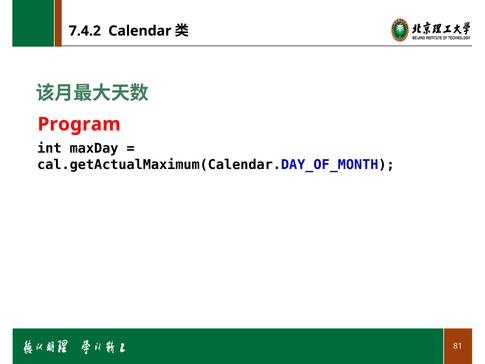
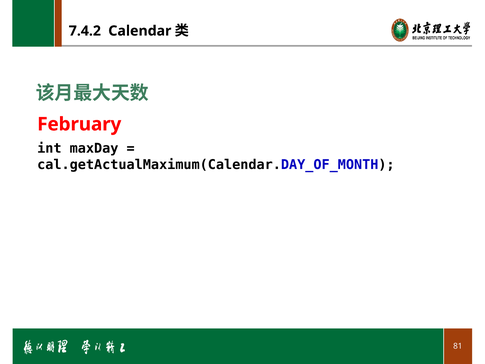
Program: Program -> February (79, 124)
